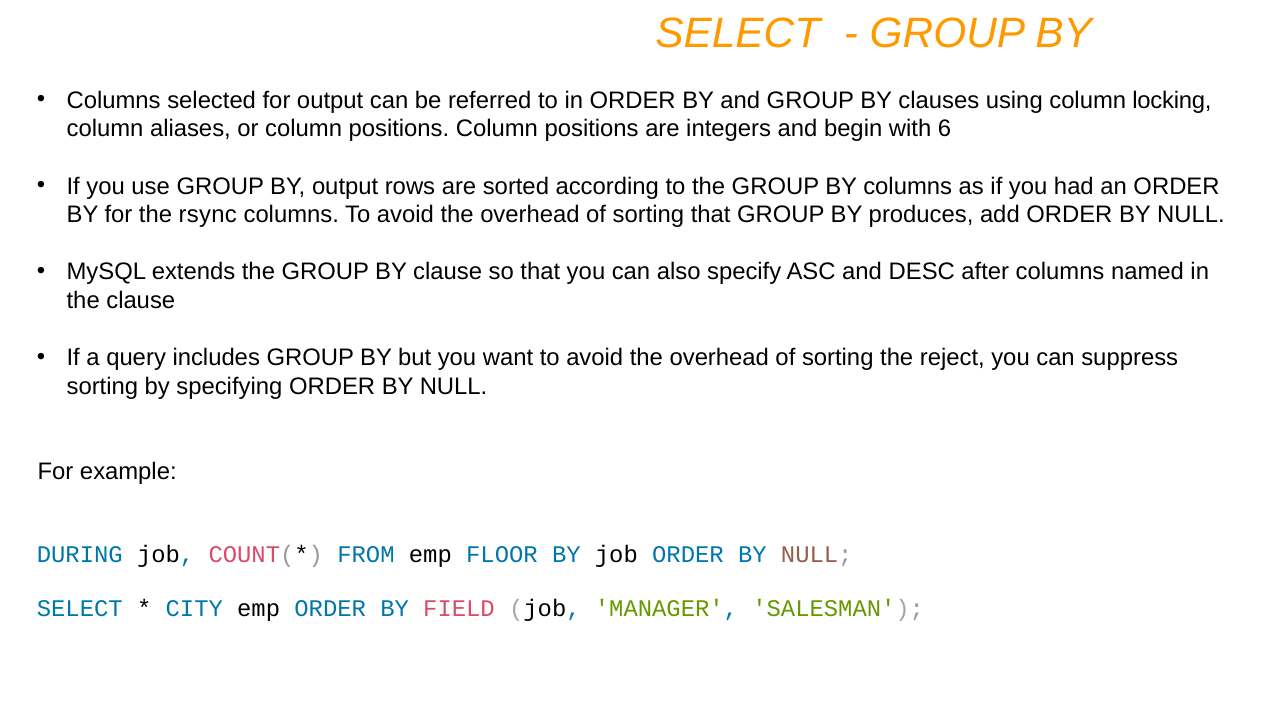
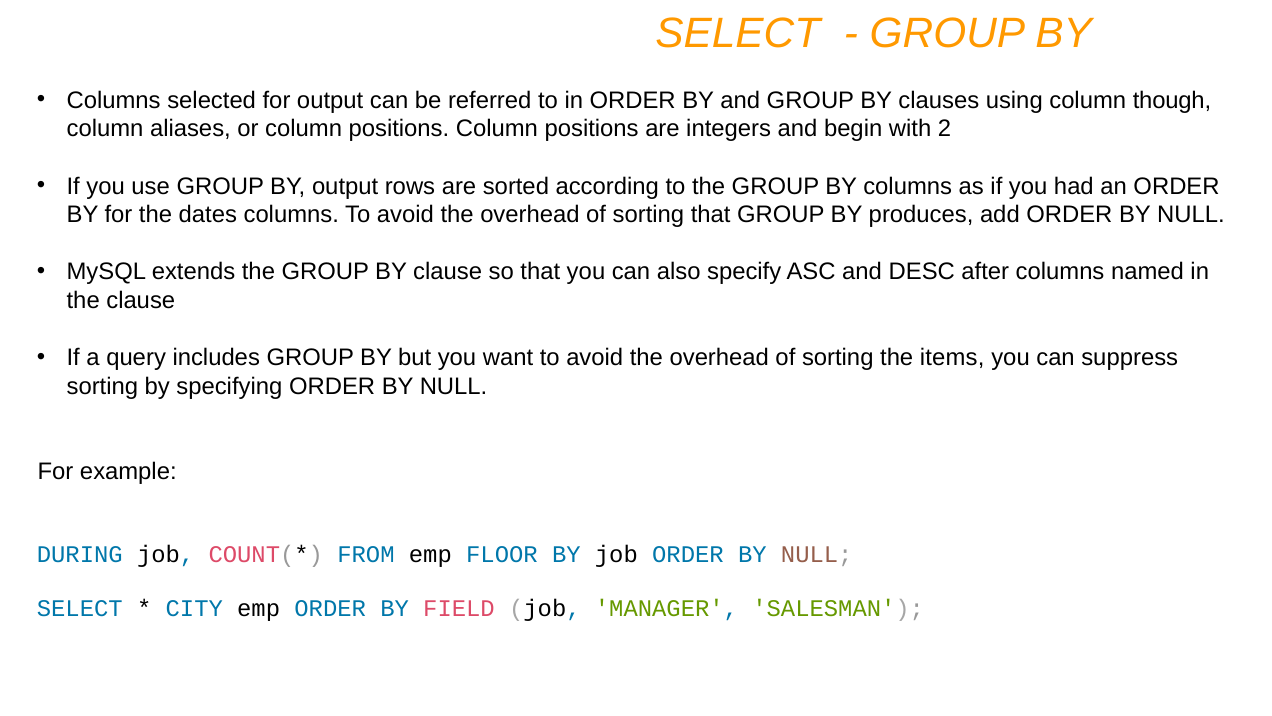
locking: locking -> though (1172, 100)
6: 6 -> 2 (945, 129)
rsync: rsync -> dates (208, 215)
reject: reject -> items (952, 358)
